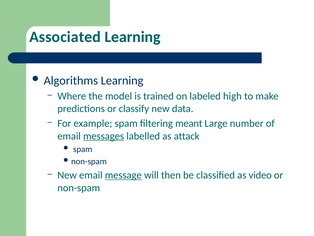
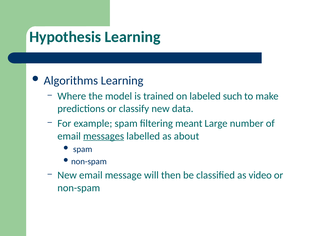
Associated: Associated -> Hypothesis (65, 37)
high: high -> such (233, 96)
attack: attack -> about (187, 136)
message underline: present -> none (123, 175)
